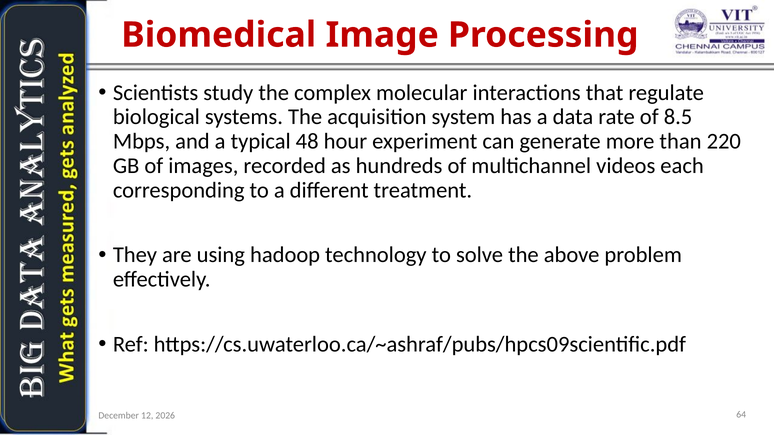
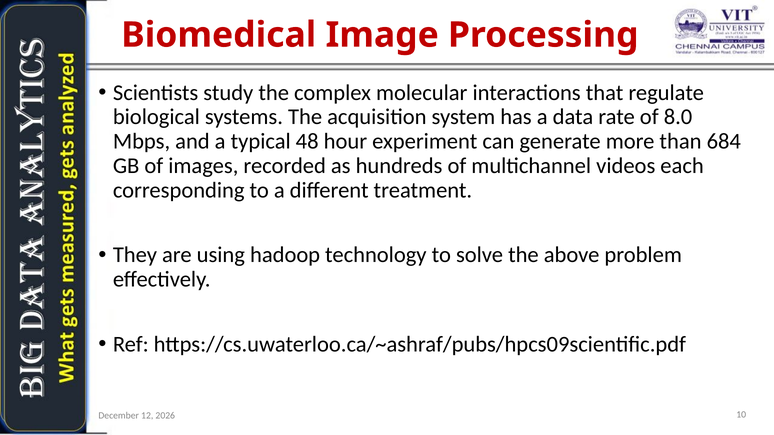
8.5: 8.5 -> 8.0 (678, 117)
220: 220 -> 684 (724, 141)
64: 64 -> 10 (741, 415)
